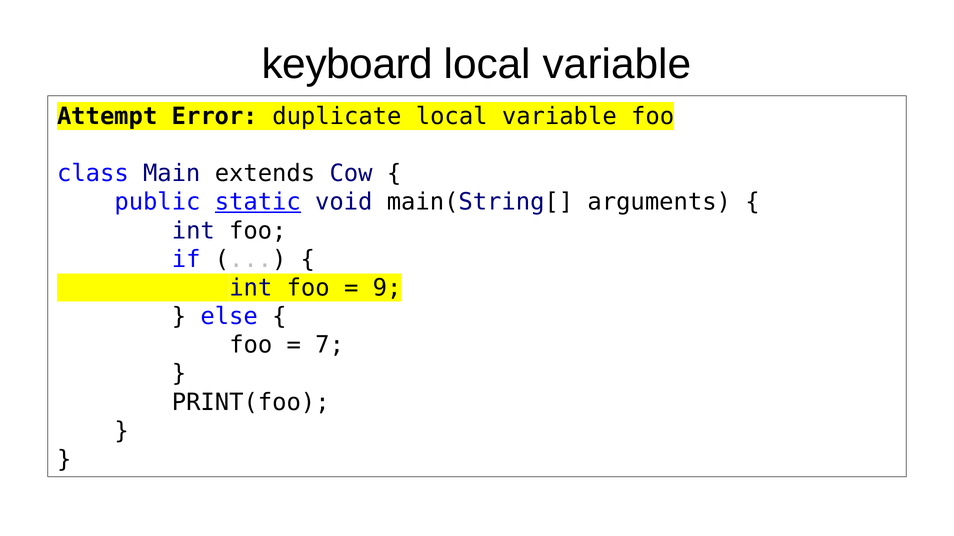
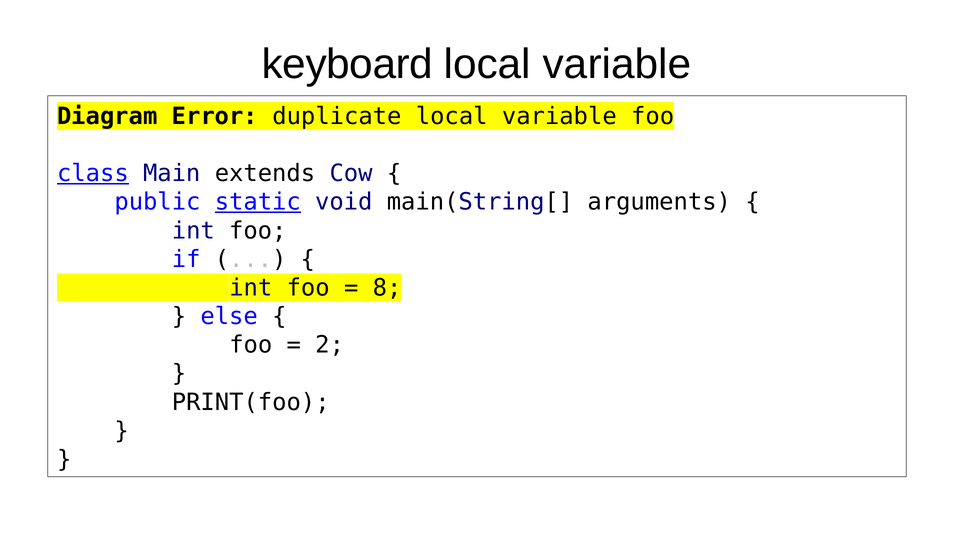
Attempt: Attempt -> Diagram (107, 116)
class underline: none -> present (93, 174)
9: 9 -> 8 (387, 288)
7: 7 -> 2 (330, 345)
